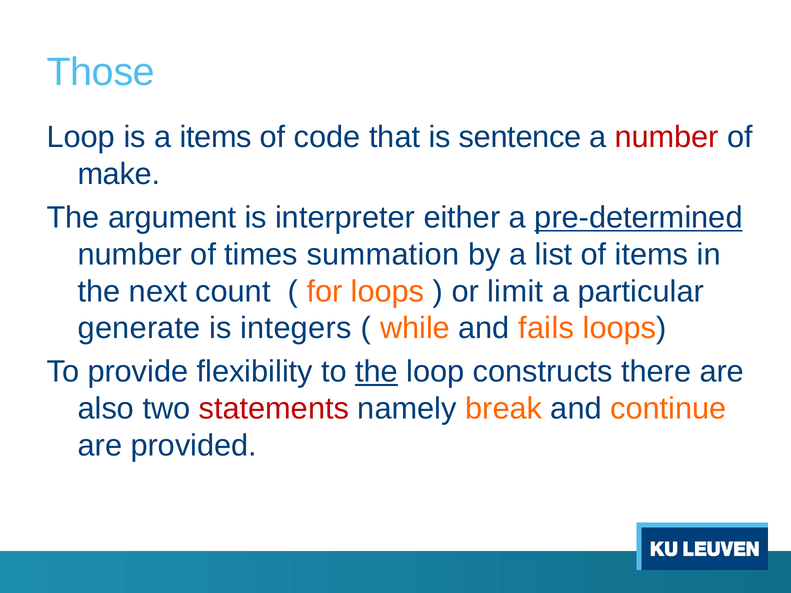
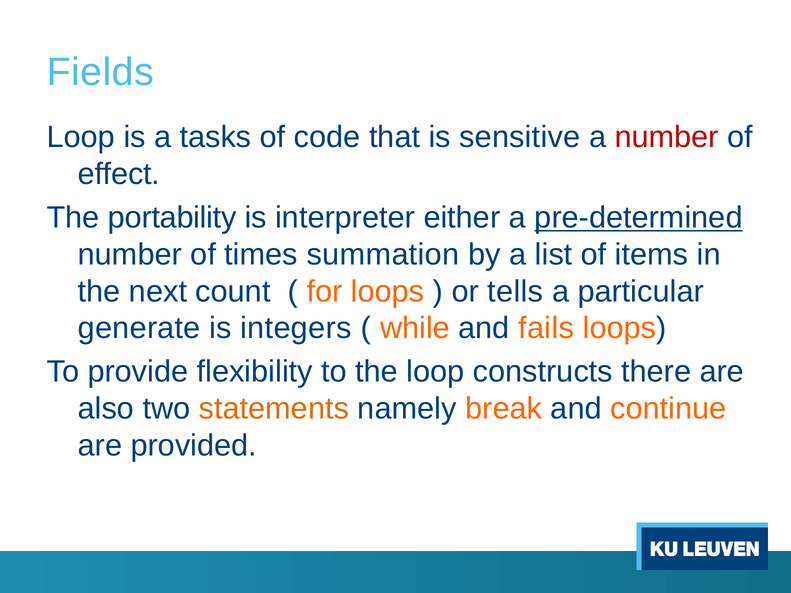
Those: Those -> Fields (100, 72)
a items: items -> tasks (216, 137)
sentence: sentence -> sensitive (520, 137)
make: make -> effect (119, 174)
argument: argument -> portability (172, 218)
limit: limit -> tells (515, 292)
the underline: present -> none (377, 372)
statements colour: red -> orange (274, 409)
